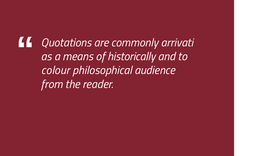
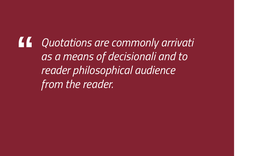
historically: historically -> decisionali (131, 56)
colour: colour -> reader (56, 70)
